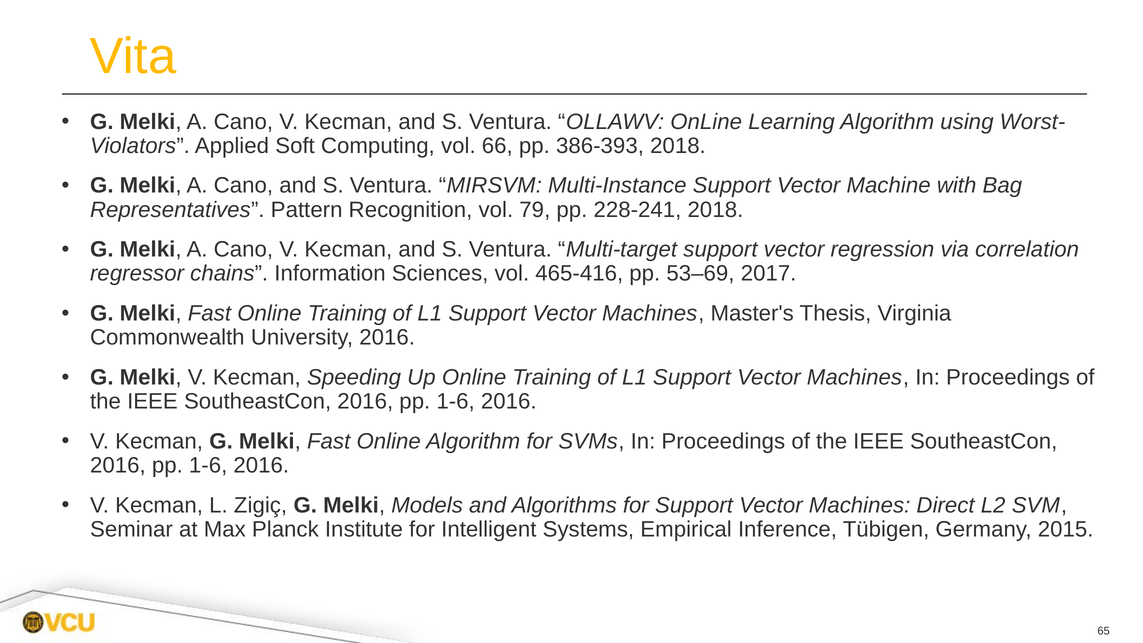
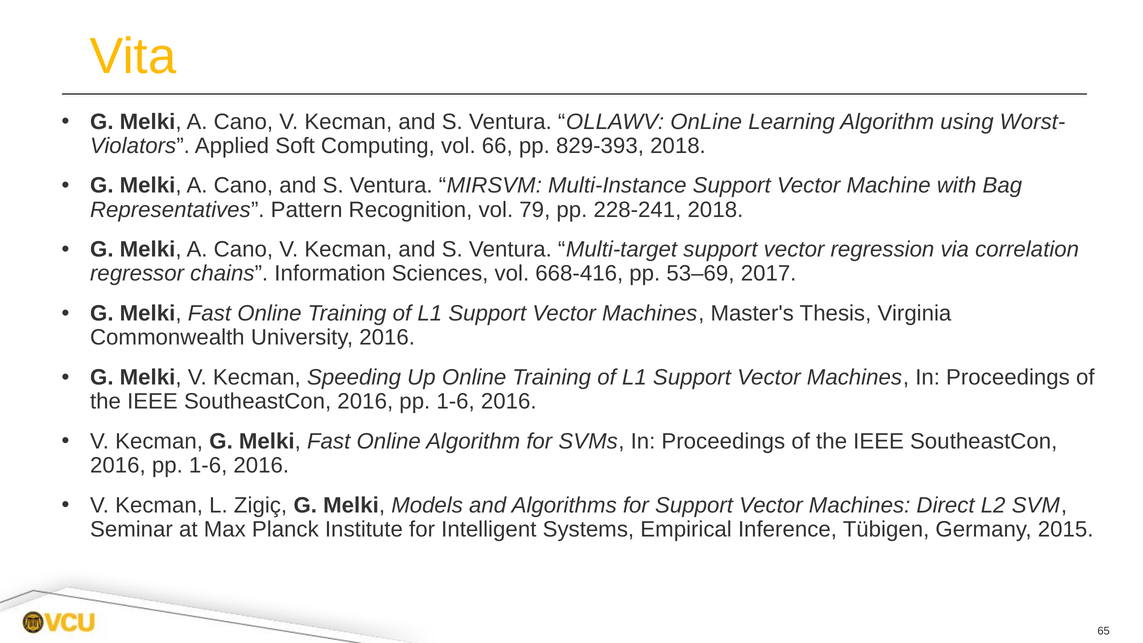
386-393: 386-393 -> 829-393 (600, 146)
465-416: 465-416 -> 668-416 (579, 274)
